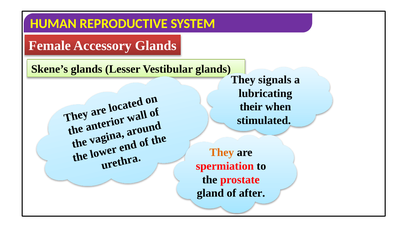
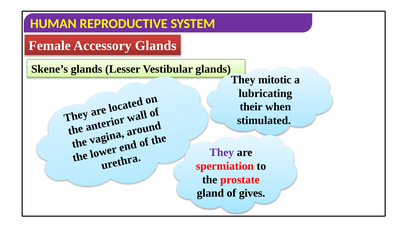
signals: signals -> mitotic (275, 80)
They colour: orange -> purple (222, 153)
after: after -> gives (252, 194)
